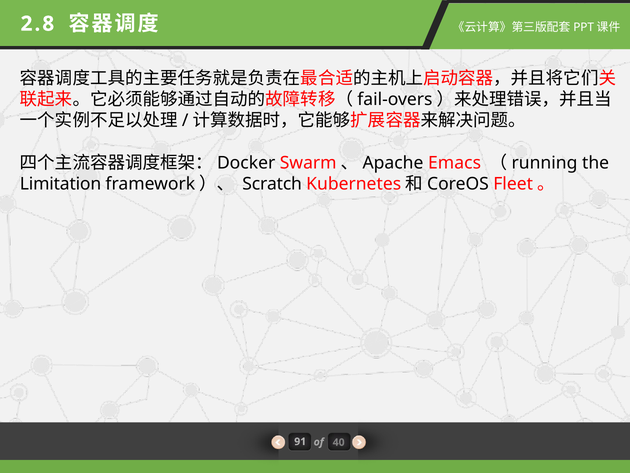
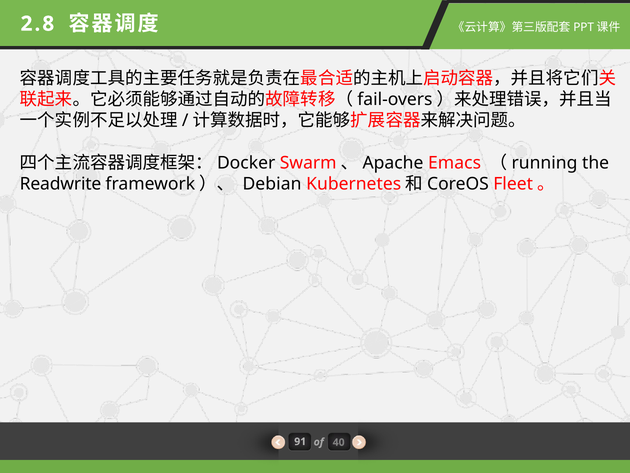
Limitation: Limitation -> Readwrite (61, 184)
Scratch: Scratch -> Debian (272, 184)
